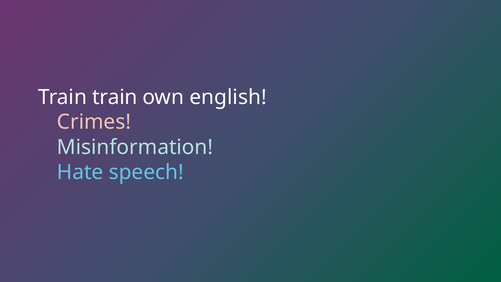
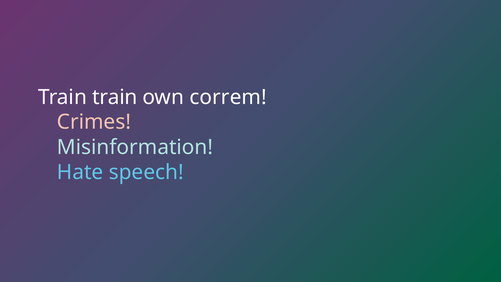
english: english -> correm (228, 97)
